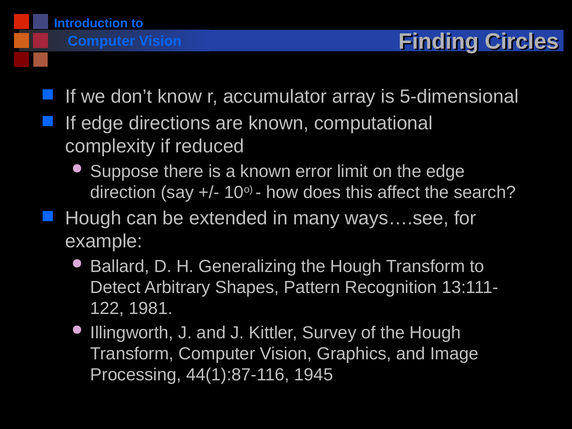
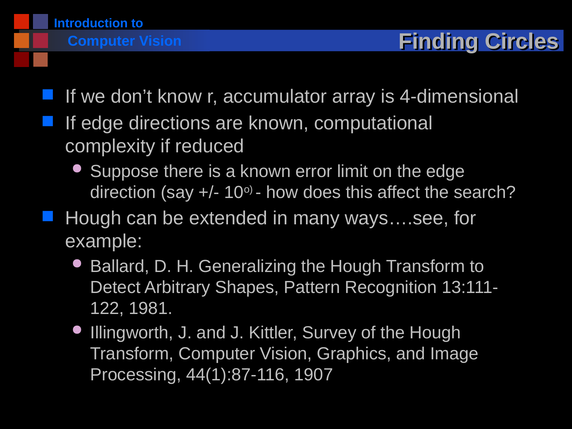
5-dimensional: 5-dimensional -> 4-dimensional (459, 97)
1945: 1945 -> 1907 (314, 375)
